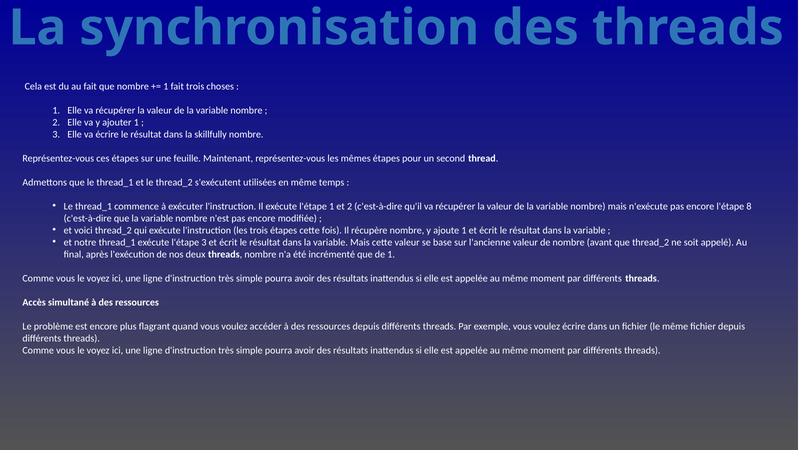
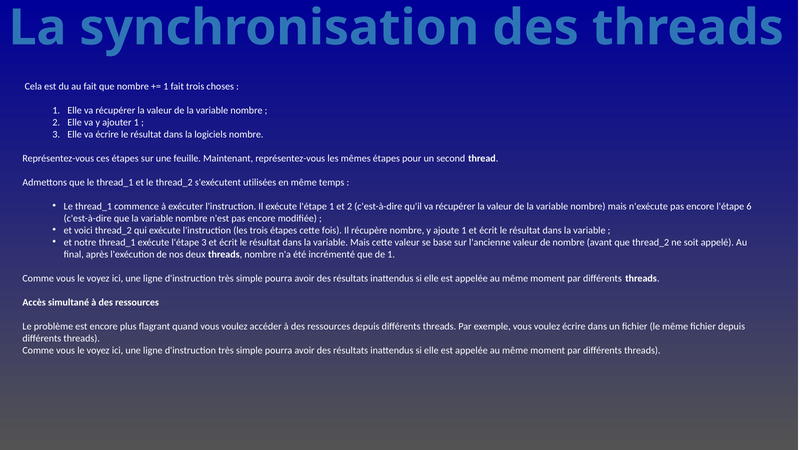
skillfully: skillfully -> logiciels (211, 134)
8: 8 -> 6 (749, 206)
